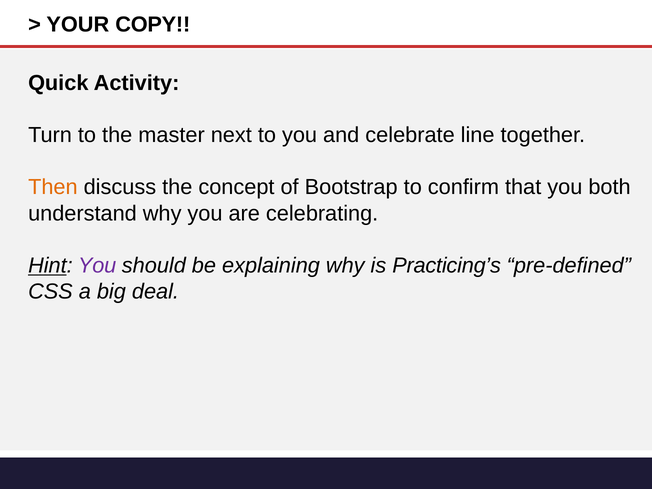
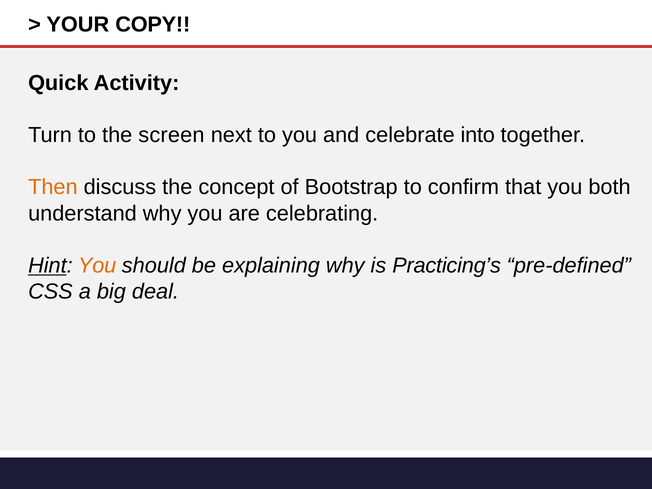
master: master -> screen (171, 135)
line: line -> into (478, 135)
You colour: purple -> orange (97, 266)
